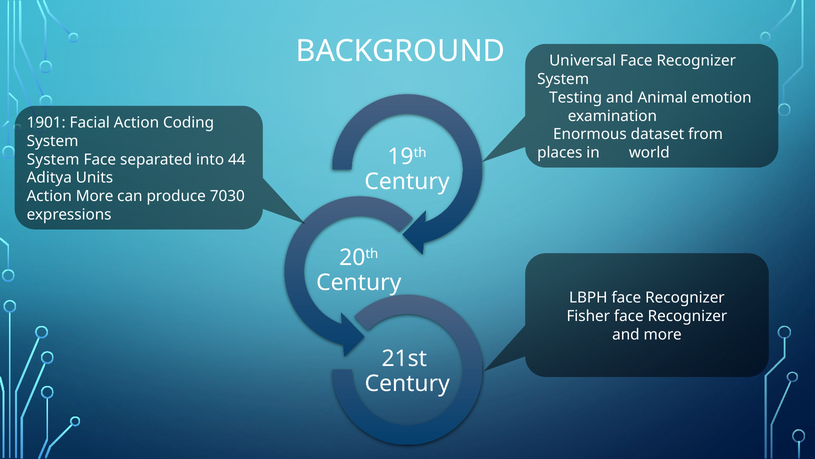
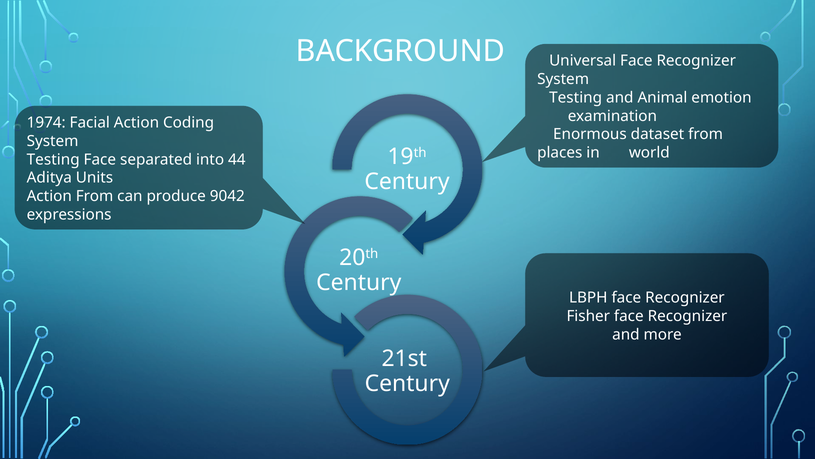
1901: 1901 -> 1974 (46, 123)
System: System -> Testing (53, 159)
Action More: More -> From (95, 196)
7030: 7030 -> 9042 (227, 196)
